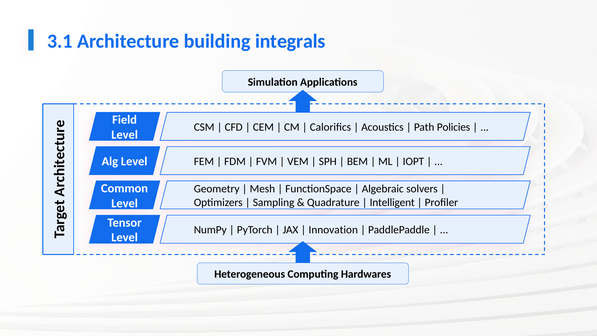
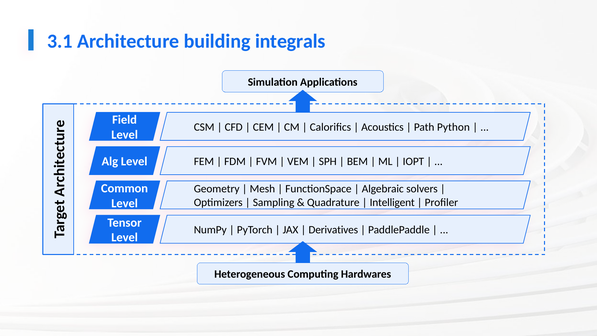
Policies: Policies -> Python (453, 127)
Innovation: Innovation -> Derivatives (333, 230)
